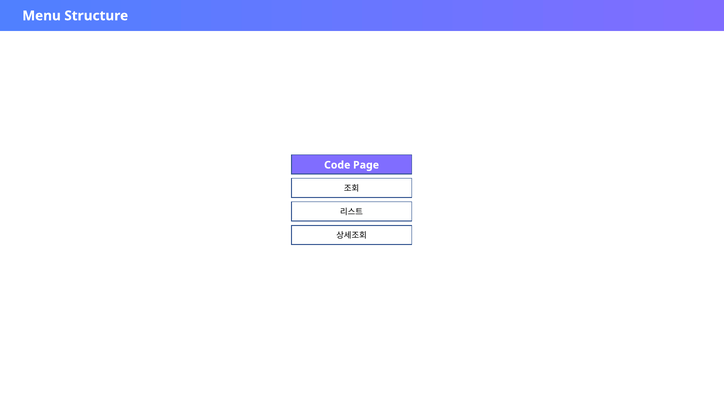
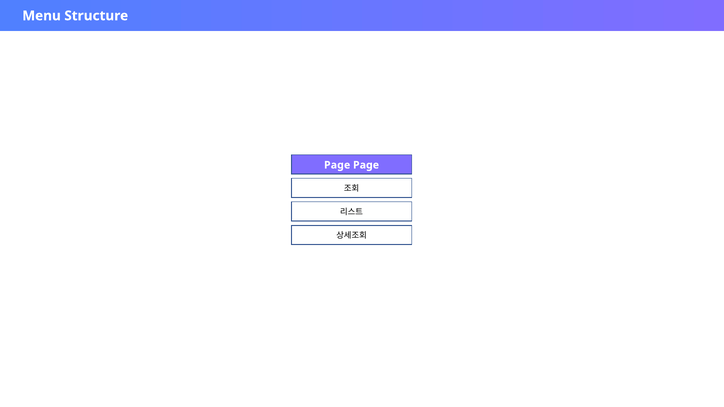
Code: Code -> Page (337, 165)
